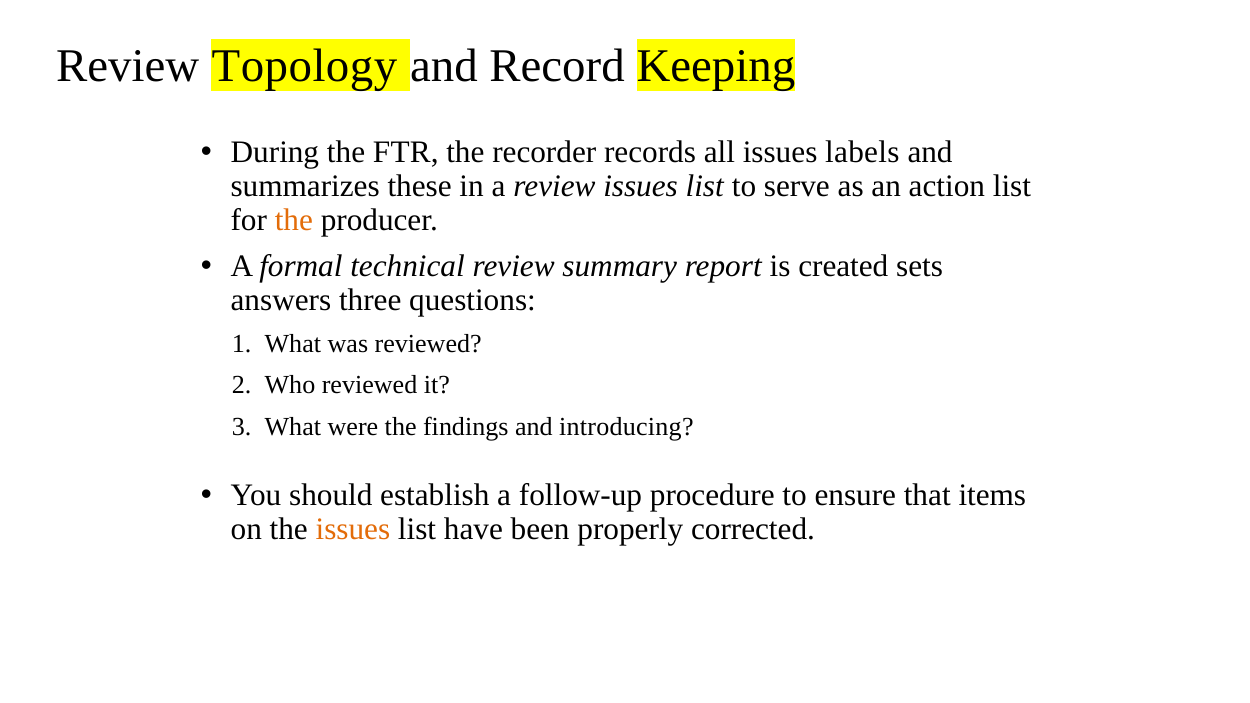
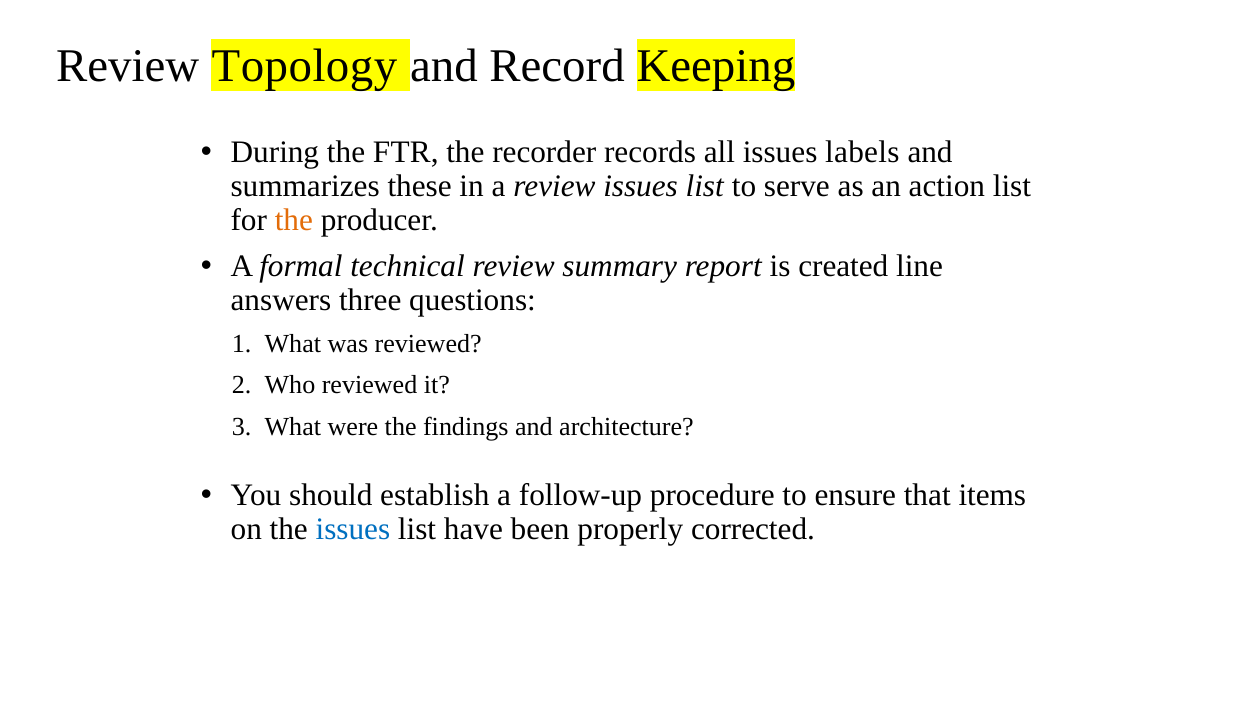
sets: sets -> line (920, 267)
introducing: introducing -> architecture (627, 427)
issues colour: orange -> blue (353, 529)
